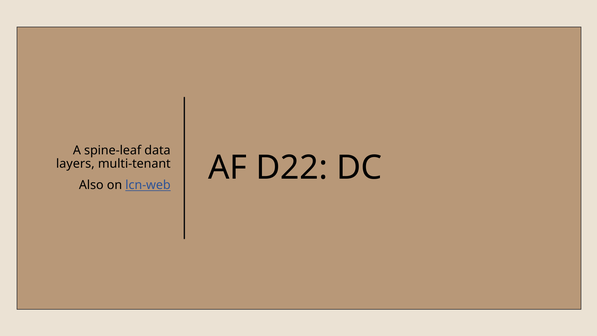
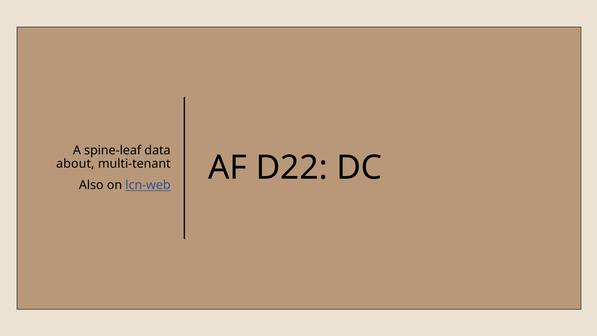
layers: layers -> about (75, 164)
